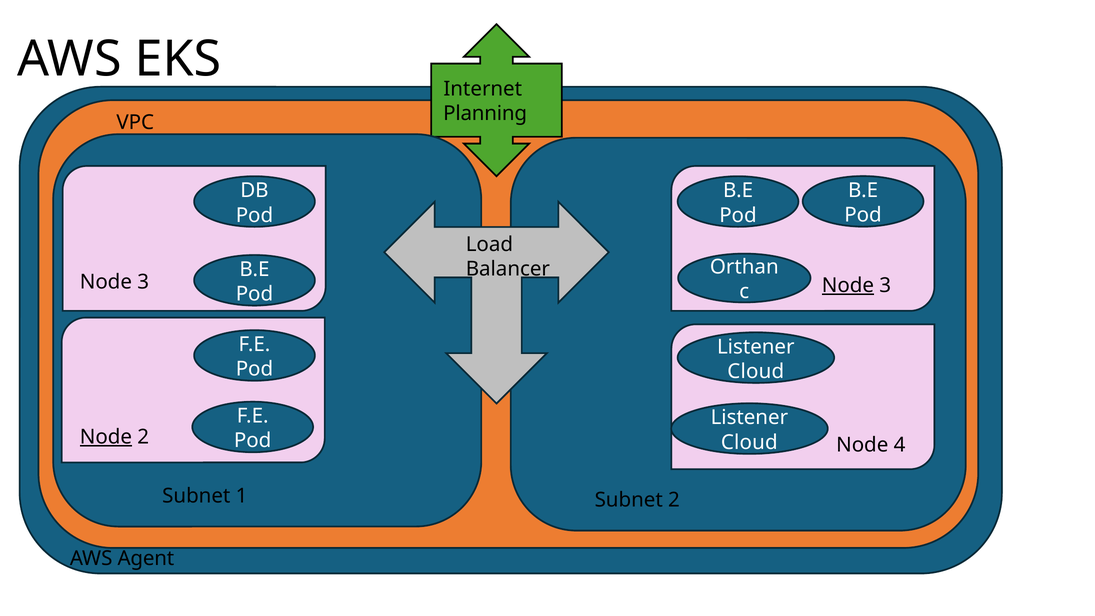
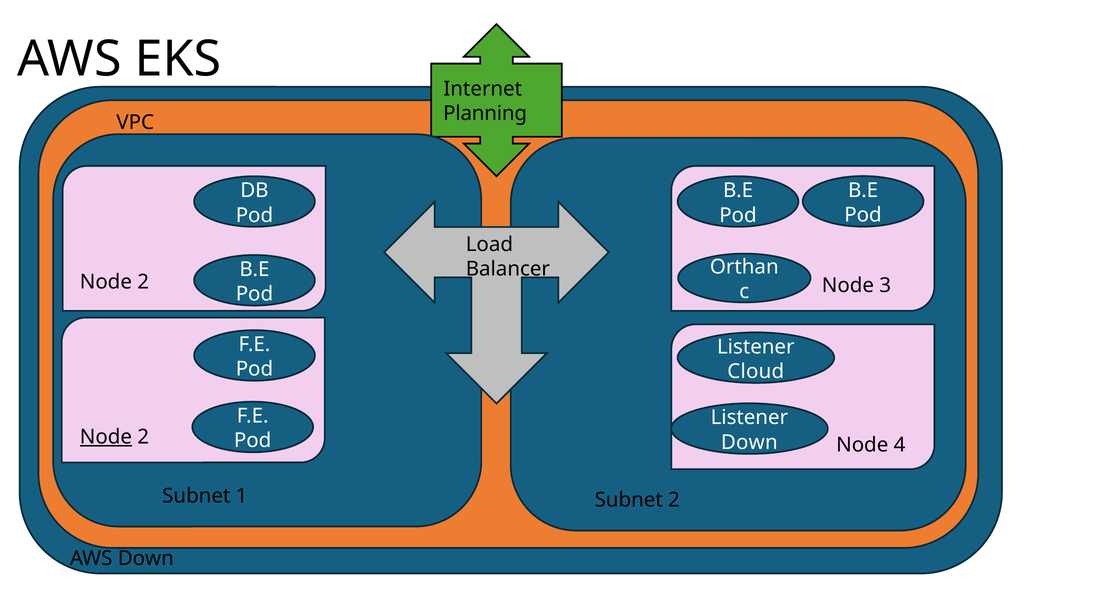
3: 3 -> 2 (143, 282)
Node underline: present -> none (848, 285)
Cloud: Cloud -> Down (749, 442)
AWS Agent: Agent -> Down (146, 558)
